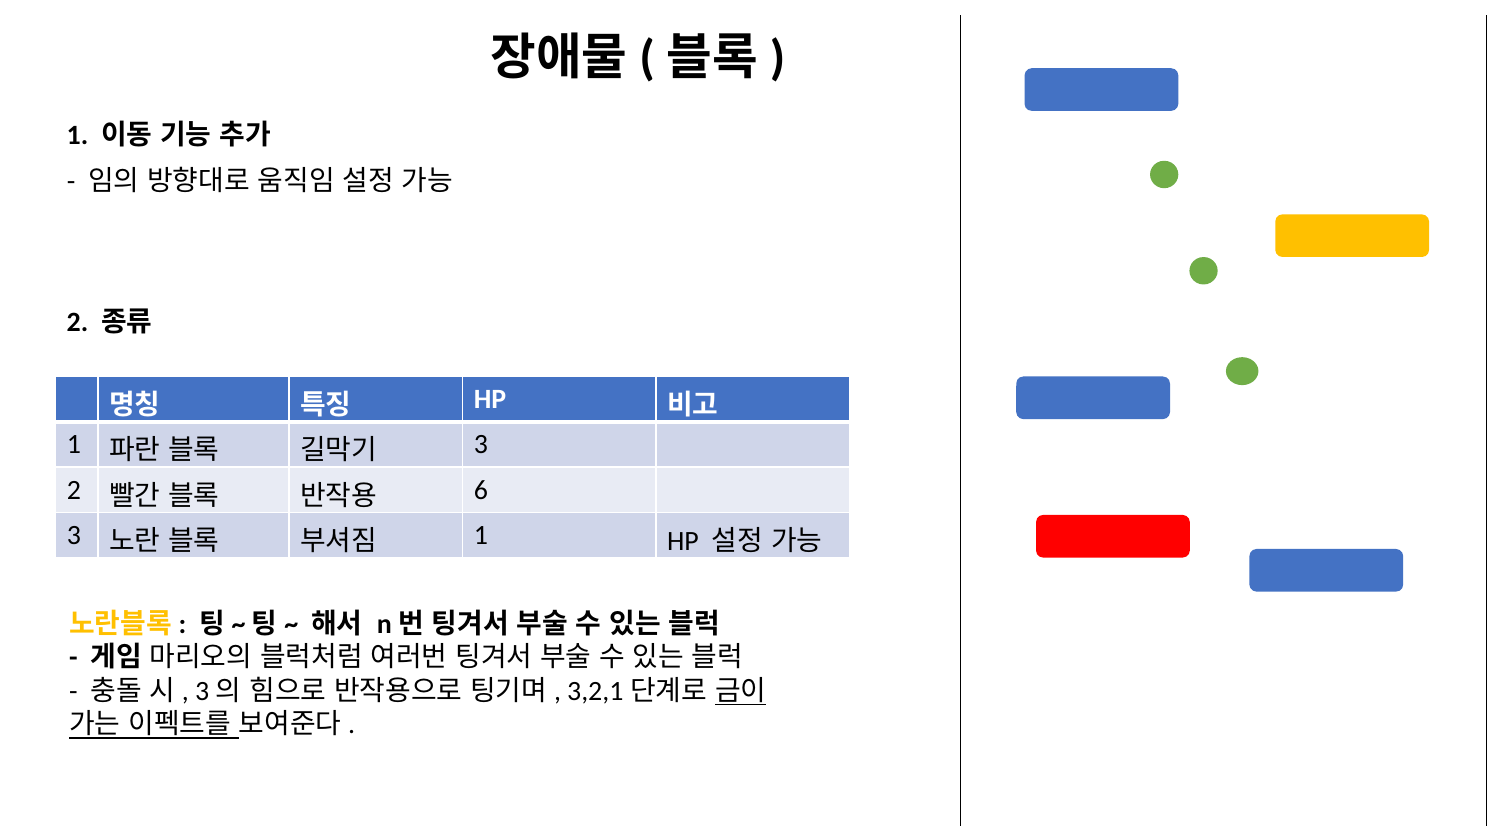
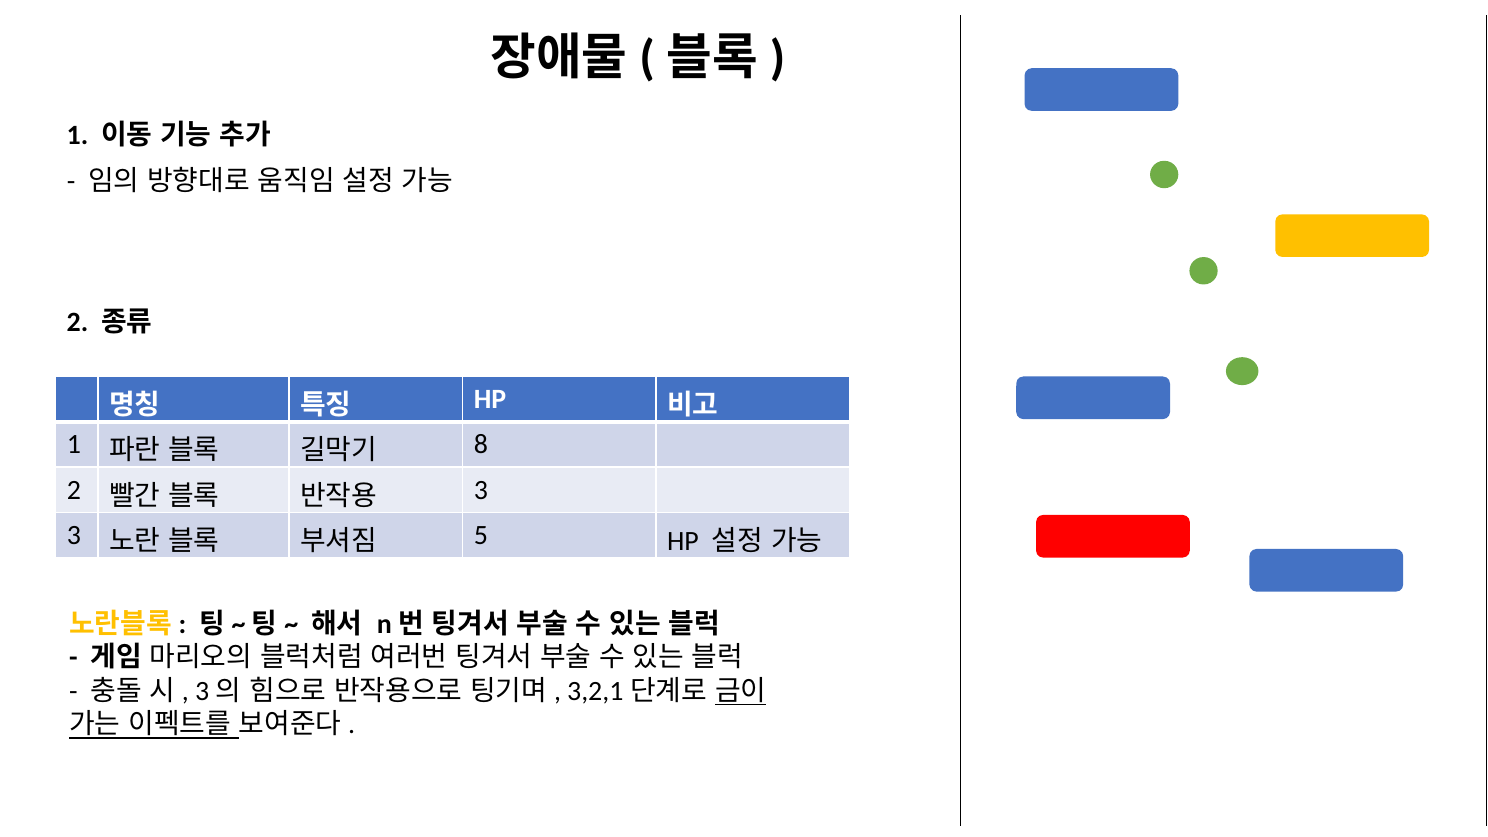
3: 3 -> 8 (481, 445)
6: 6 -> 3 (481, 490)
1: 1 -> 5 (481, 535)
